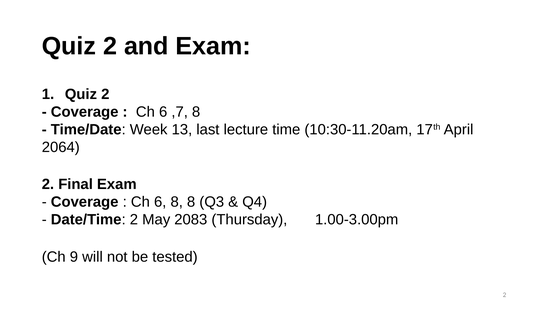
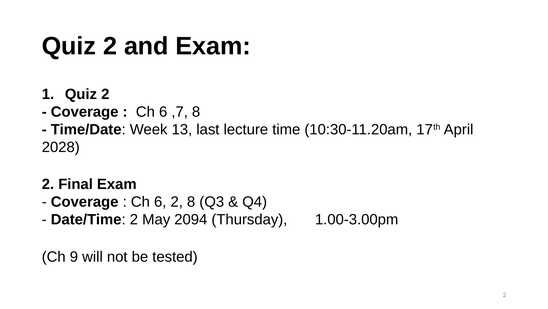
2064: 2064 -> 2028 (61, 147)
6 8: 8 -> 2 (177, 202)
2083: 2083 -> 2094 (191, 219)
